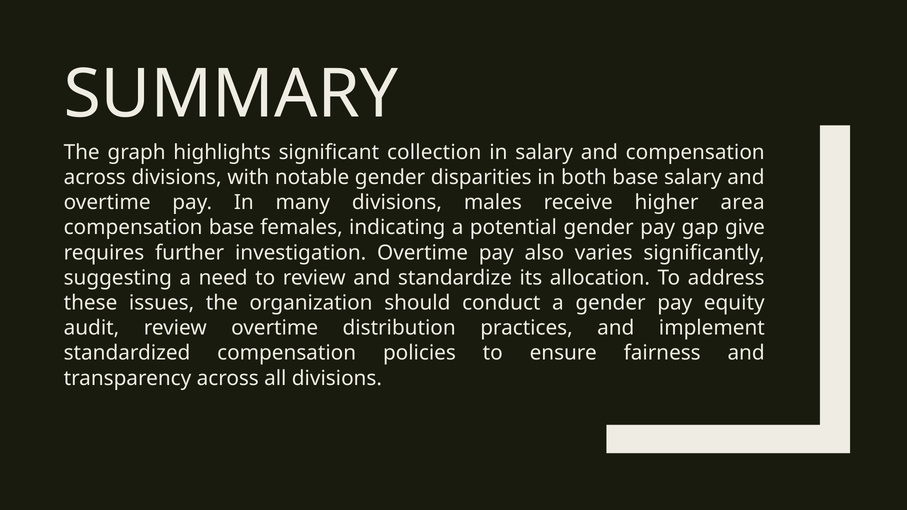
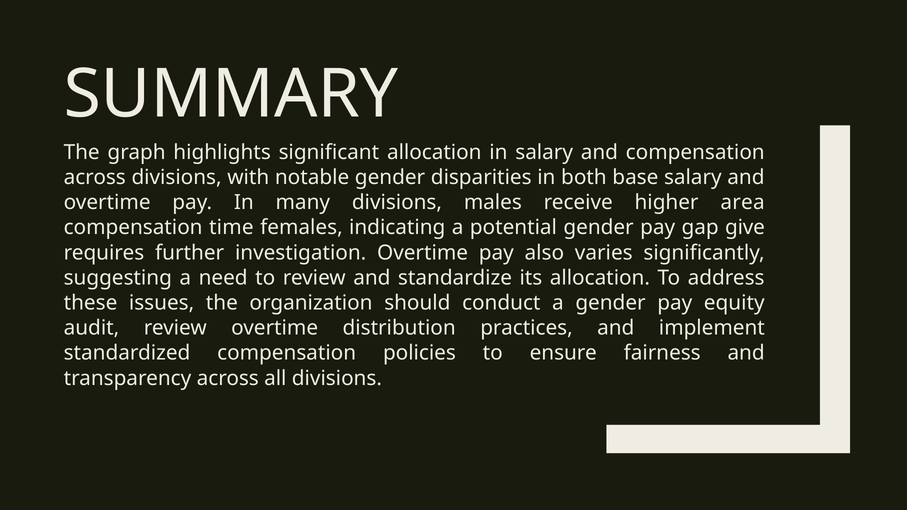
significant collection: collection -> allocation (434, 152)
compensation base: base -> time (231, 228)
